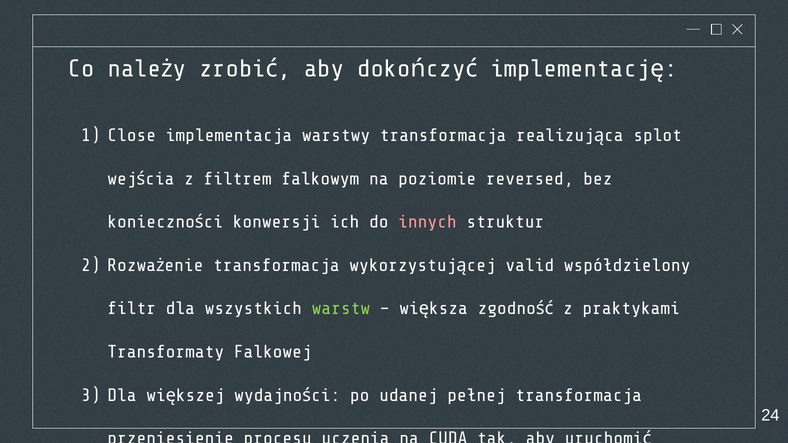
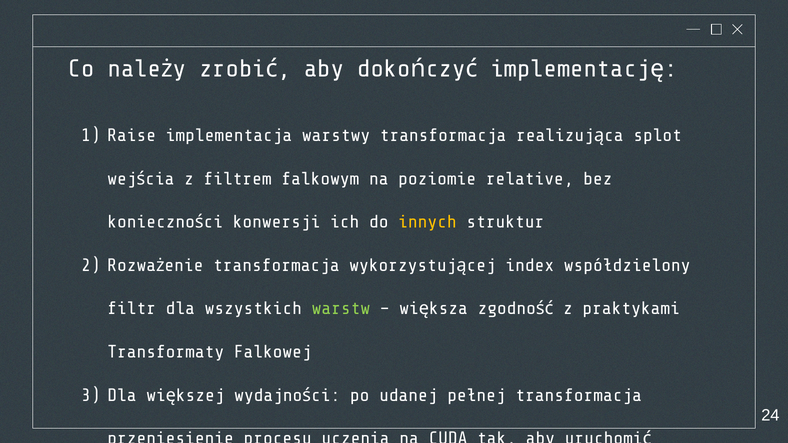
Close: Close -> Raise (132, 135)
reversed: reversed -> relative (530, 179)
innych colour: pink -> yellow (427, 222)
valid: valid -> index (530, 265)
